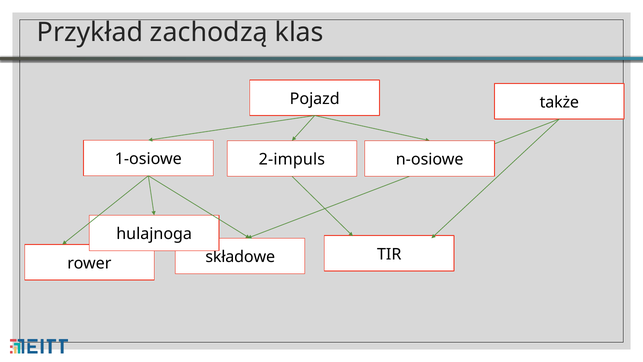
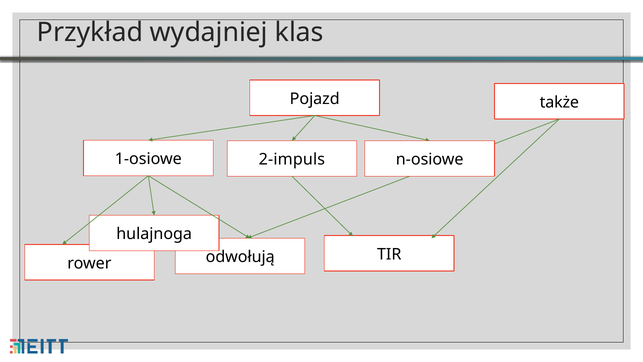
zachodzą: zachodzą -> wydajniej (209, 32)
składowe: składowe -> odwołują (240, 257)
